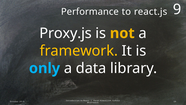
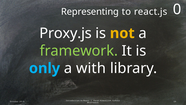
Performance: Performance -> Representing (90, 12)
9: 9 -> 0 (177, 9)
framework colour: yellow -> light green (79, 51)
data: data -> with (91, 68)
